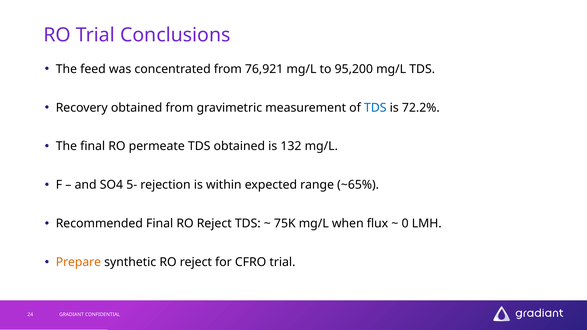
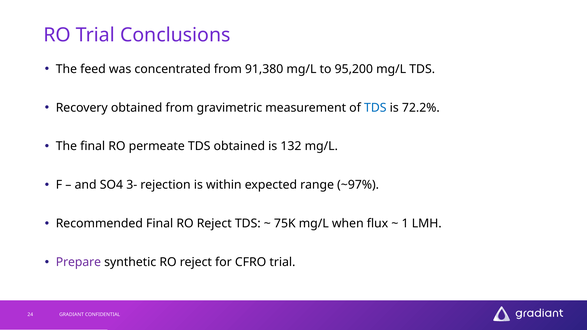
76,921: 76,921 -> 91,380 (264, 69)
5-: 5- -> 3- (132, 185)
~65%: ~65% -> ~97% (358, 185)
0: 0 -> 1 (405, 224)
Prepare colour: orange -> purple (78, 262)
